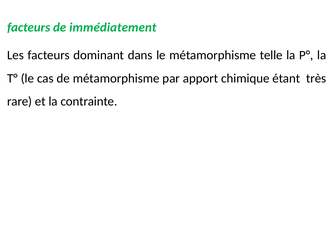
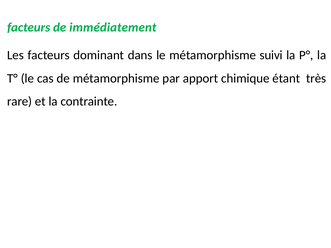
telle: telle -> suivi (271, 55)
